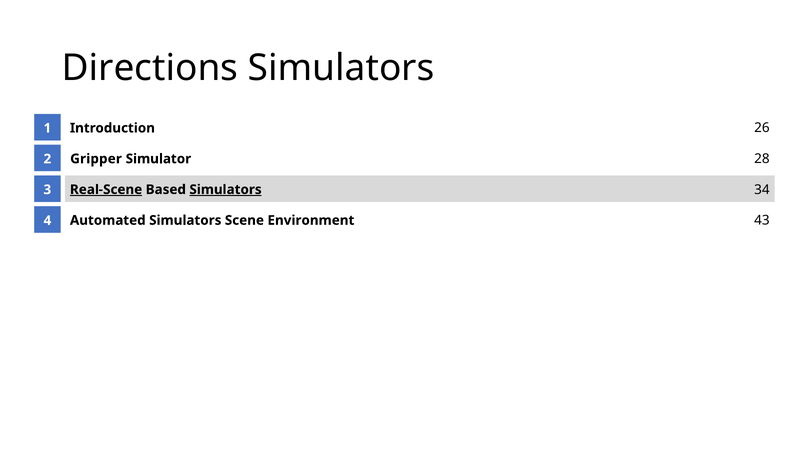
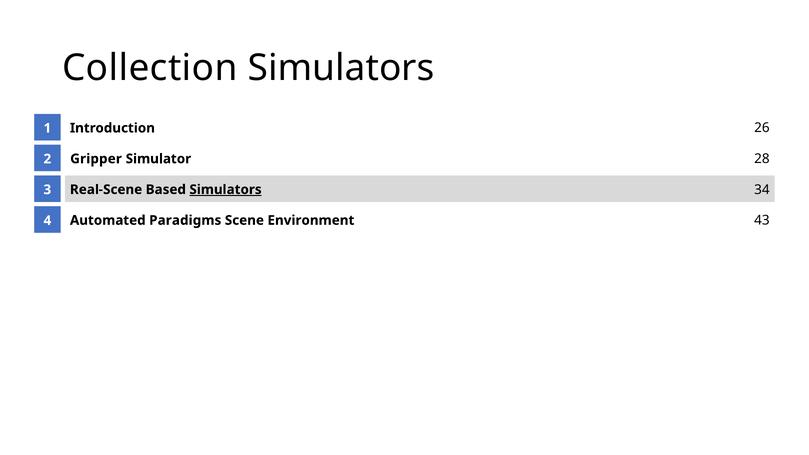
Directions: Directions -> Collection (150, 68)
Real-Scene underline: present -> none (106, 190)
Automated Simulators: Simulators -> Paradigms (185, 220)
